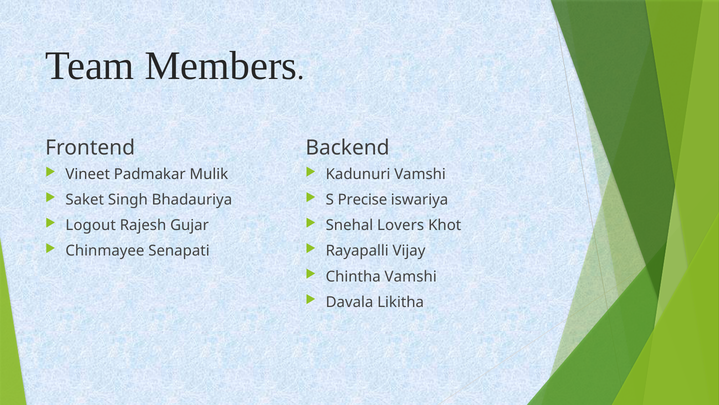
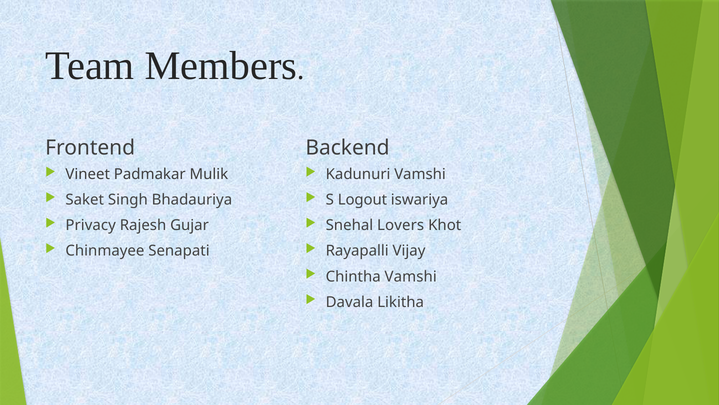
Precise: Precise -> Logout (362, 200)
Logout: Logout -> Privacy (91, 225)
